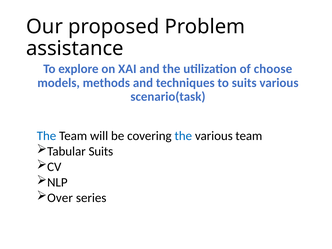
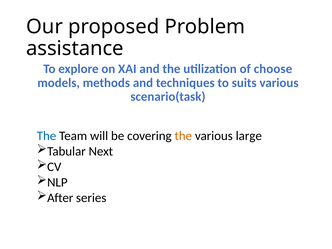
the colour: blue -> orange (183, 136)
various team: team -> large (249, 136)
Tabular Suits: Suits -> Next (101, 151)
Over: Over -> After (60, 198)
